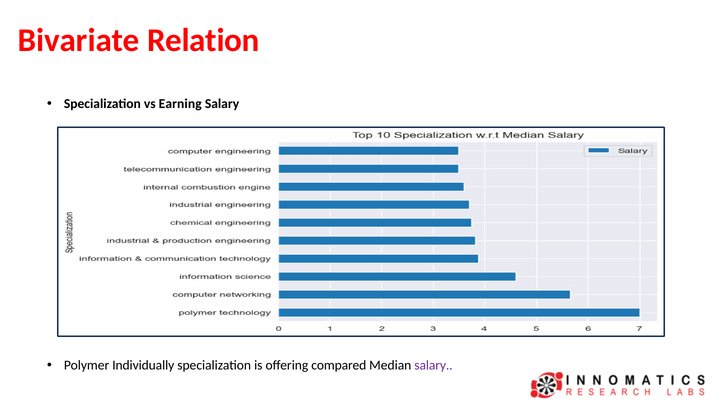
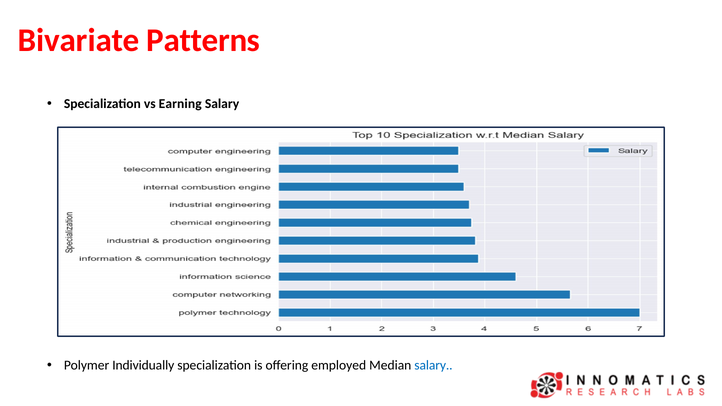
Relation: Relation -> Patterns (203, 40)
compared: compared -> employed (339, 365)
salary colour: purple -> blue (434, 365)
